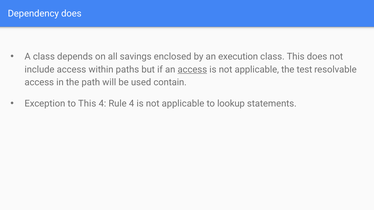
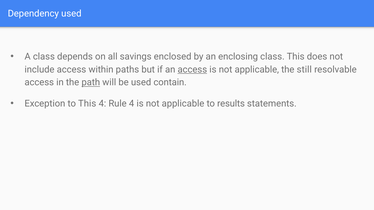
Dependency does: does -> used (71, 14)
execution: execution -> enclosing (238, 57)
test: test -> still (304, 70)
path underline: none -> present (91, 83)
lookup: lookup -> results (231, 104)
